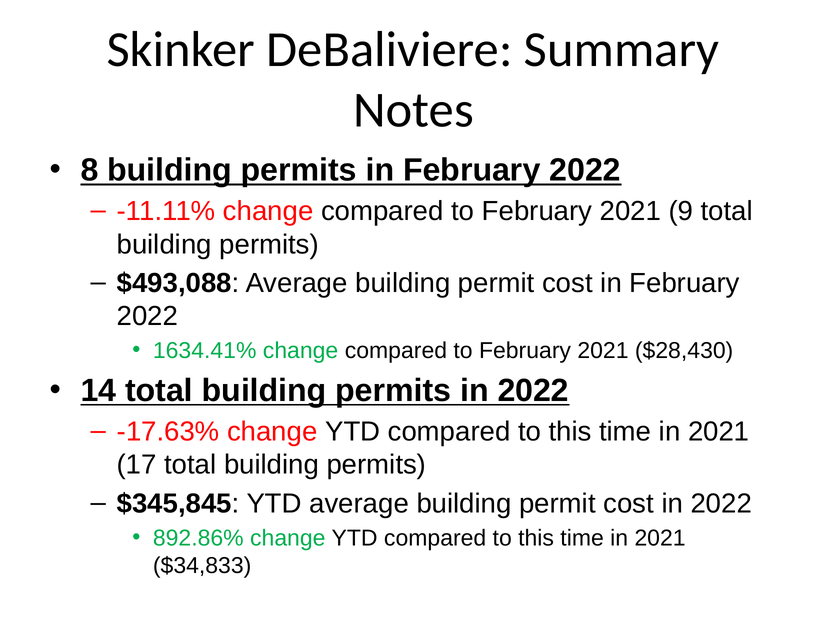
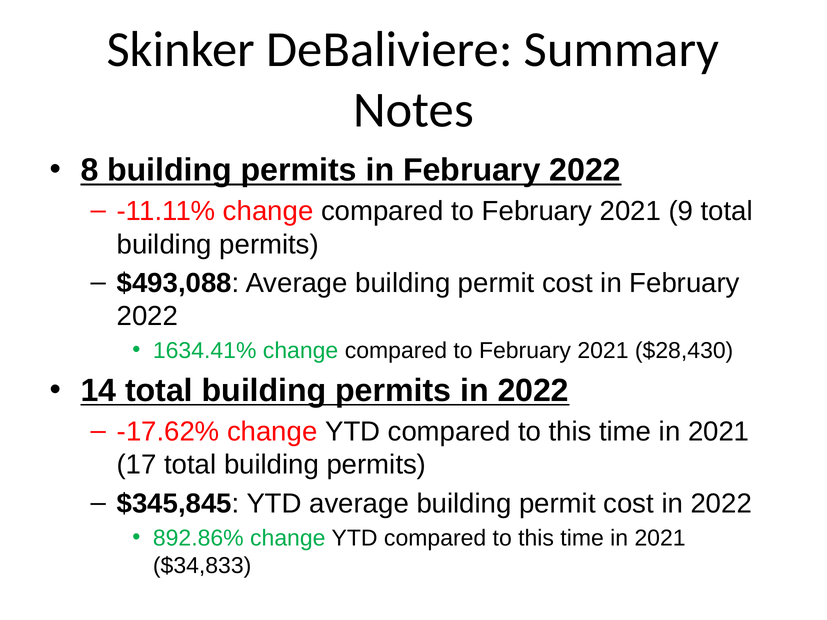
-17.63%: -17.63% -> -17.62% (168, 432)
